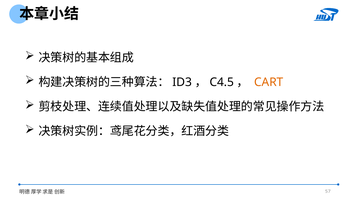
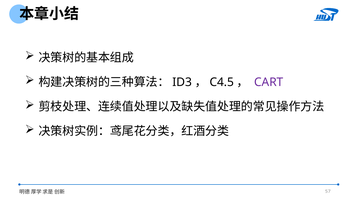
CART colour: orange -> purple (269, 82)
